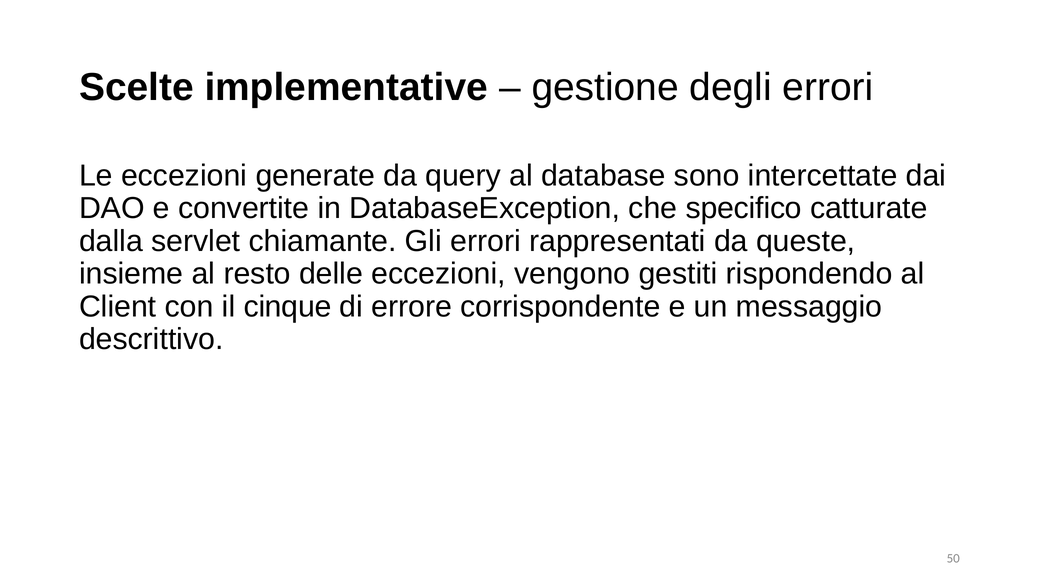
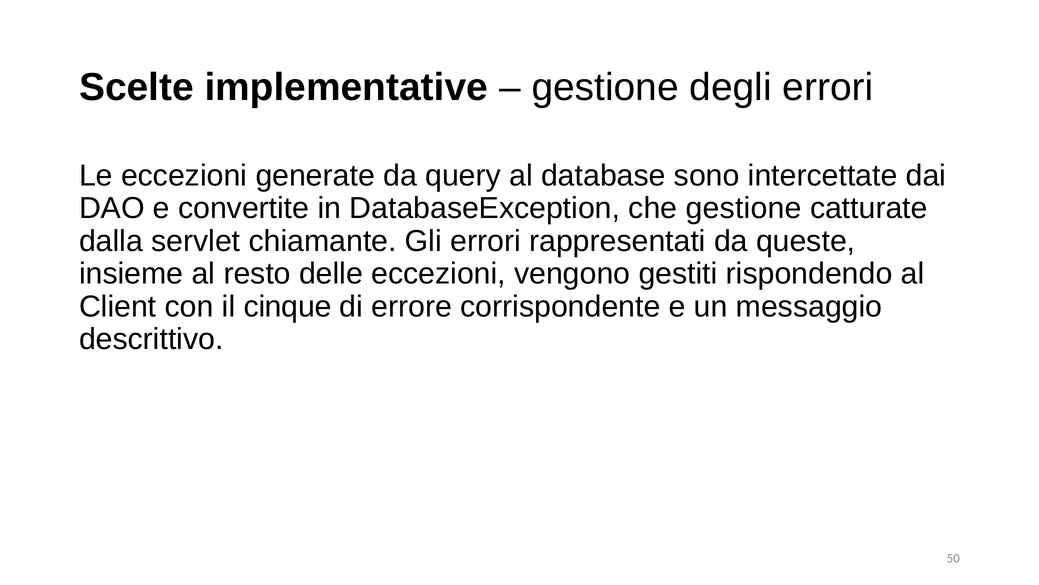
che specifico: specifico -> gestione (744, 208)
